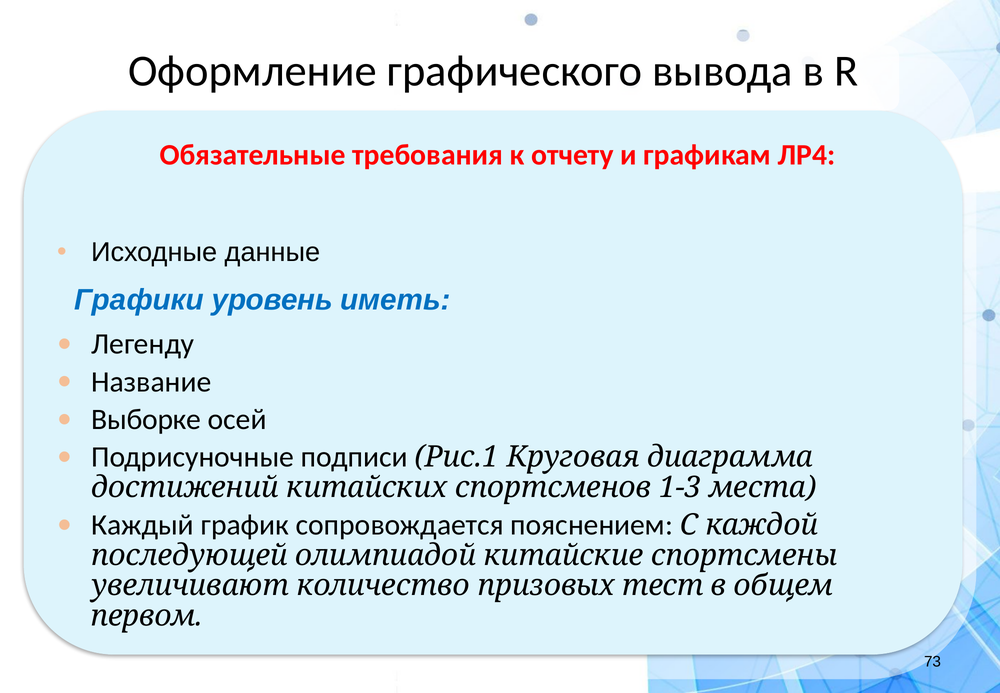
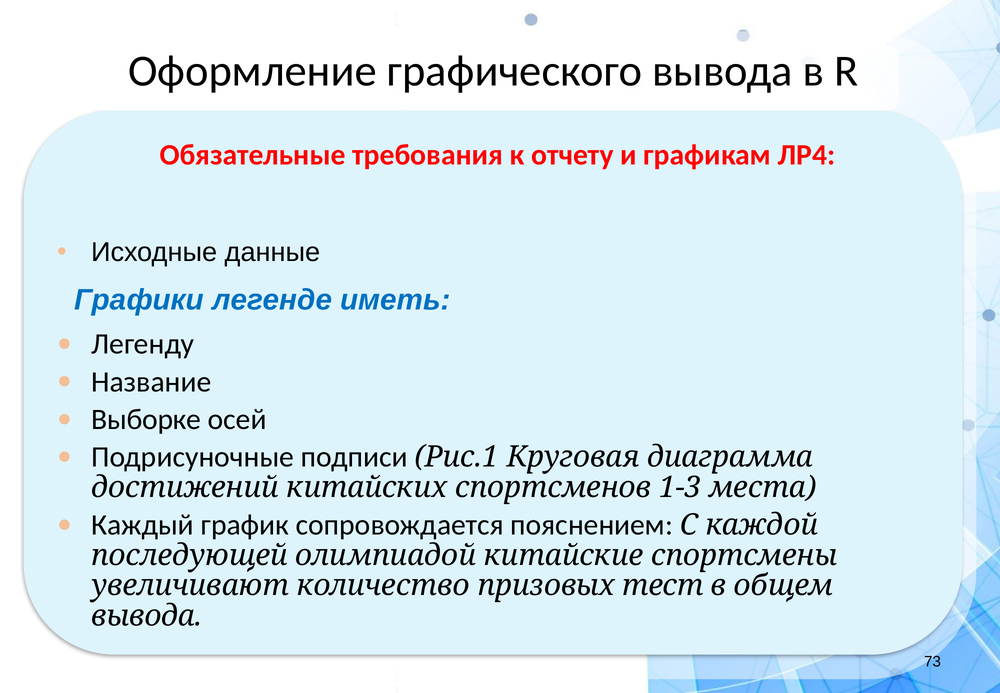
уровень: уровень -> легенде (272, 300)
первом: первом -> вывода (147, 616)
